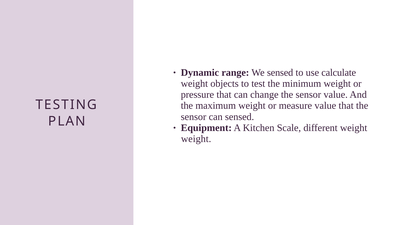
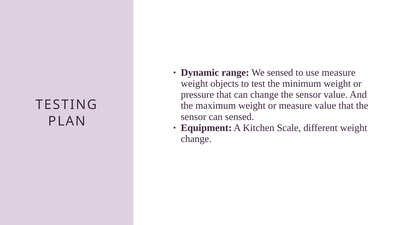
use calculate: calculate -> measure (339, 72)
weight: weight -> change (196, 138)
